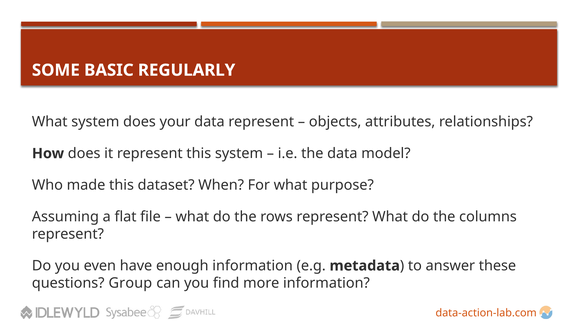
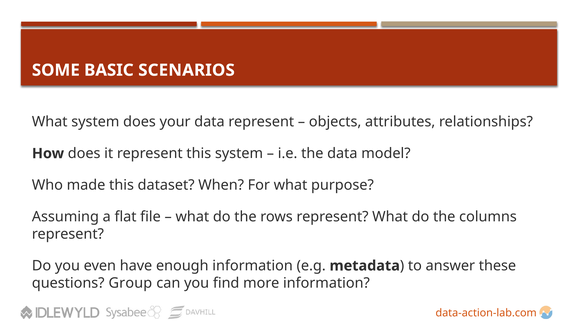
REGULARLY: REGULARLY -> SCENARIOS (186, 70)
